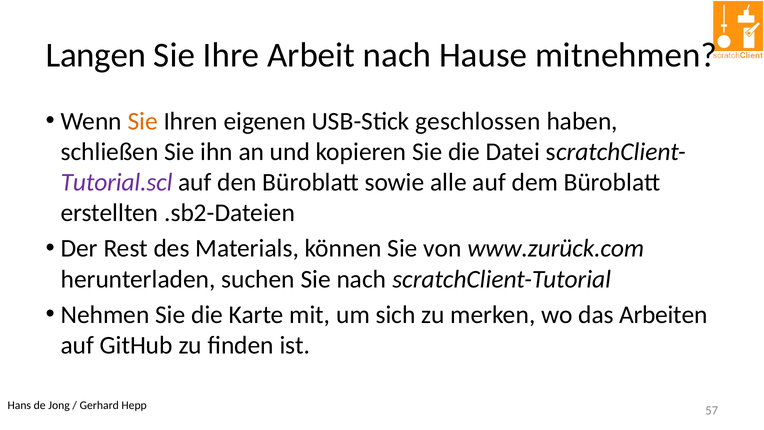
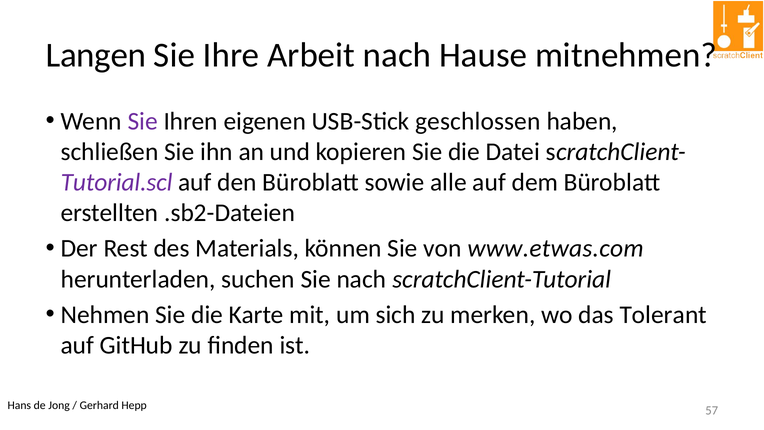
Sie colour: orange -> purple (143, 121)
www.zurück.com: www.zurück.com -> www.etwas.com (556, 248)
Arbeiten: Arbeiten -> Tolerant (663, 315)
